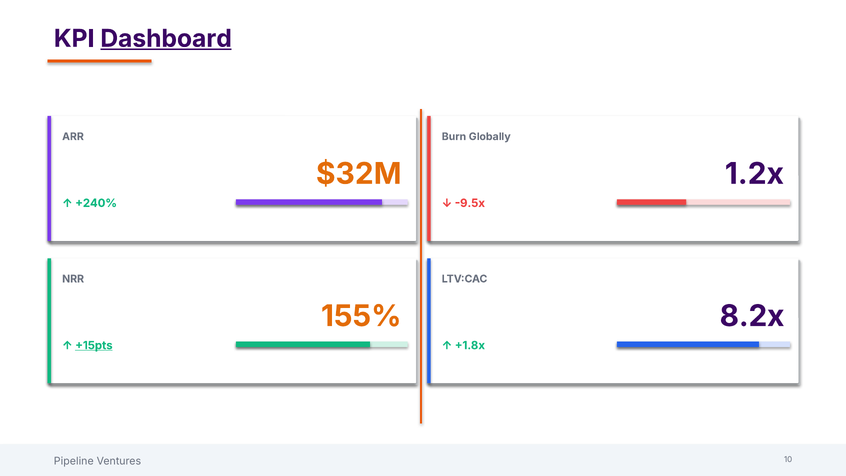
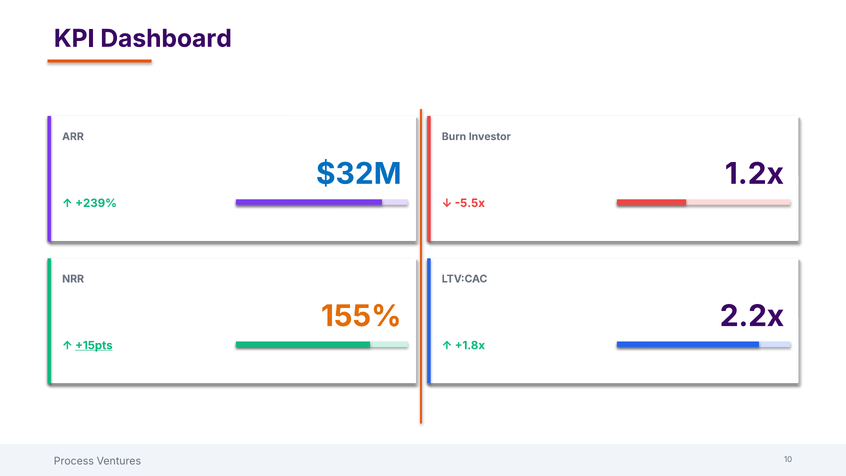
Dashboard underline: present -> none (166, 39)
Globally: Globally -> Investor (490, 137)
$32M colour: orange -> blue (359, 174)
+240%: +240% -> +239% (96, 203)
-9.5x: -9.5x -> -5.5x (470, 203)
8.2x: 8.2x -> 2.2x (752, 316)
Pipeline: Pipeline -> Process (74, 461)
